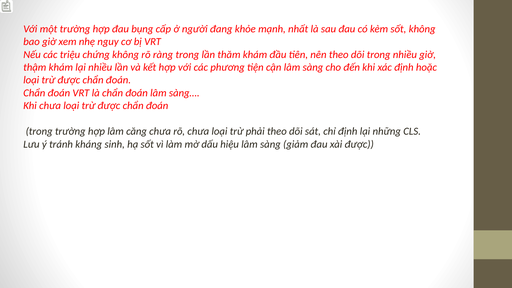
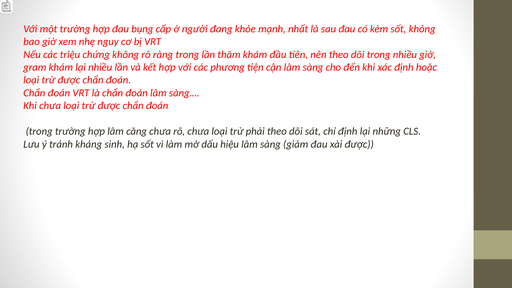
thậm: thậm -> gram (35, 67)
